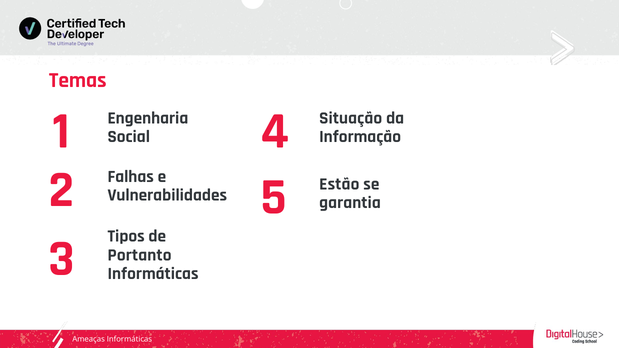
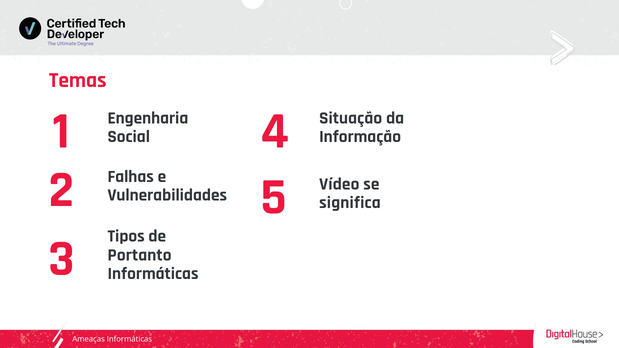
Estão: Estão -> Vídeo (339, 184)
garantia: garantia -> significa (350, 203)
